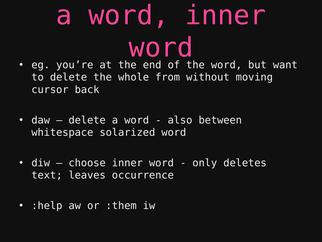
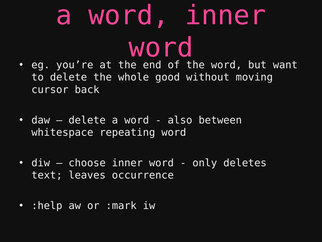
from: from -> good (168, 77)
solarized: solarized -> repeating (127, 132)
:them: :them -> :mark (121, 205)
